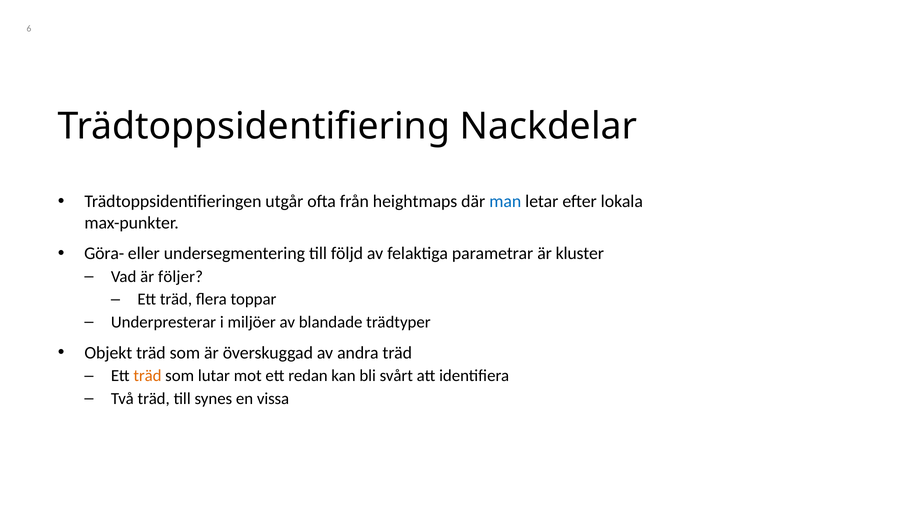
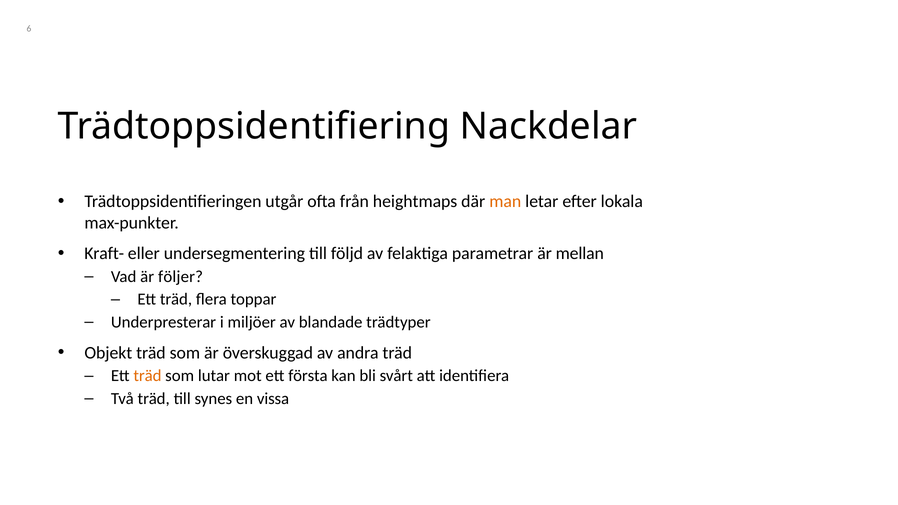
man colour: blue -> orange (505, 202)
Göra-: Göra- -> Kraft- (104, 254)
kluster: kluster -> mellan (580, 254)
redan: redan -> första (308, 376)
